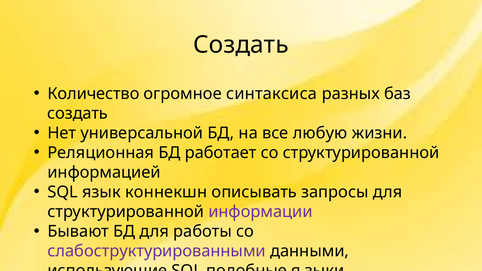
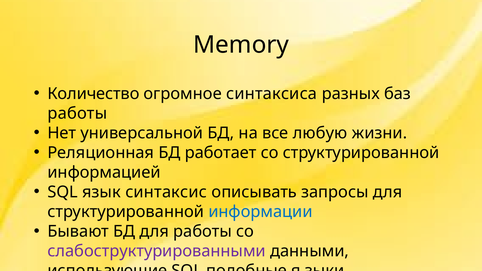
Создать: Создать -> Memory (241, 45)
создать: создать -> работы (77, 113)
коннекшн: коннекшн -> синтаксис (166, 192)
информации colour: purple -> blue (261, 212)
